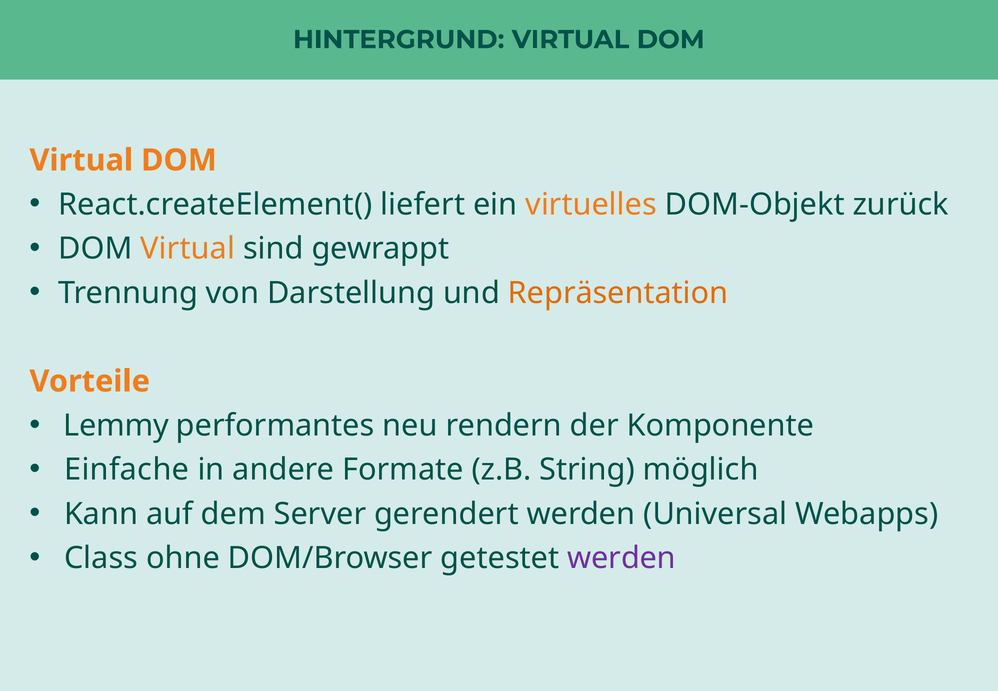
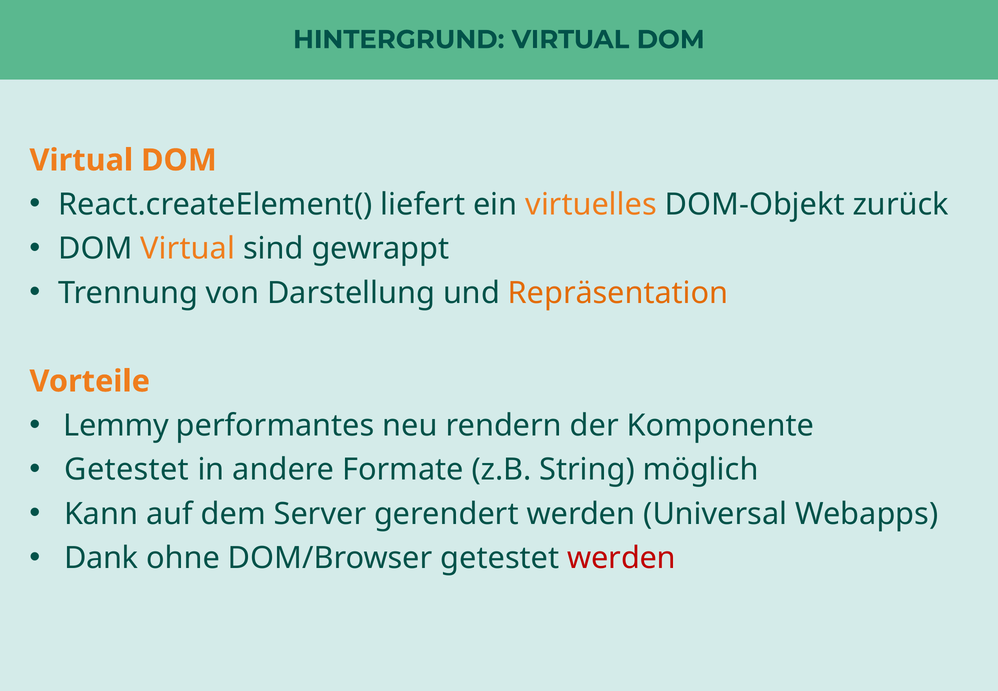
Einfache: Einfache -> Getestet (127, 470)
Class: Class -> Dank (101, 558)
werden colour: purple -> red (622, 558)
